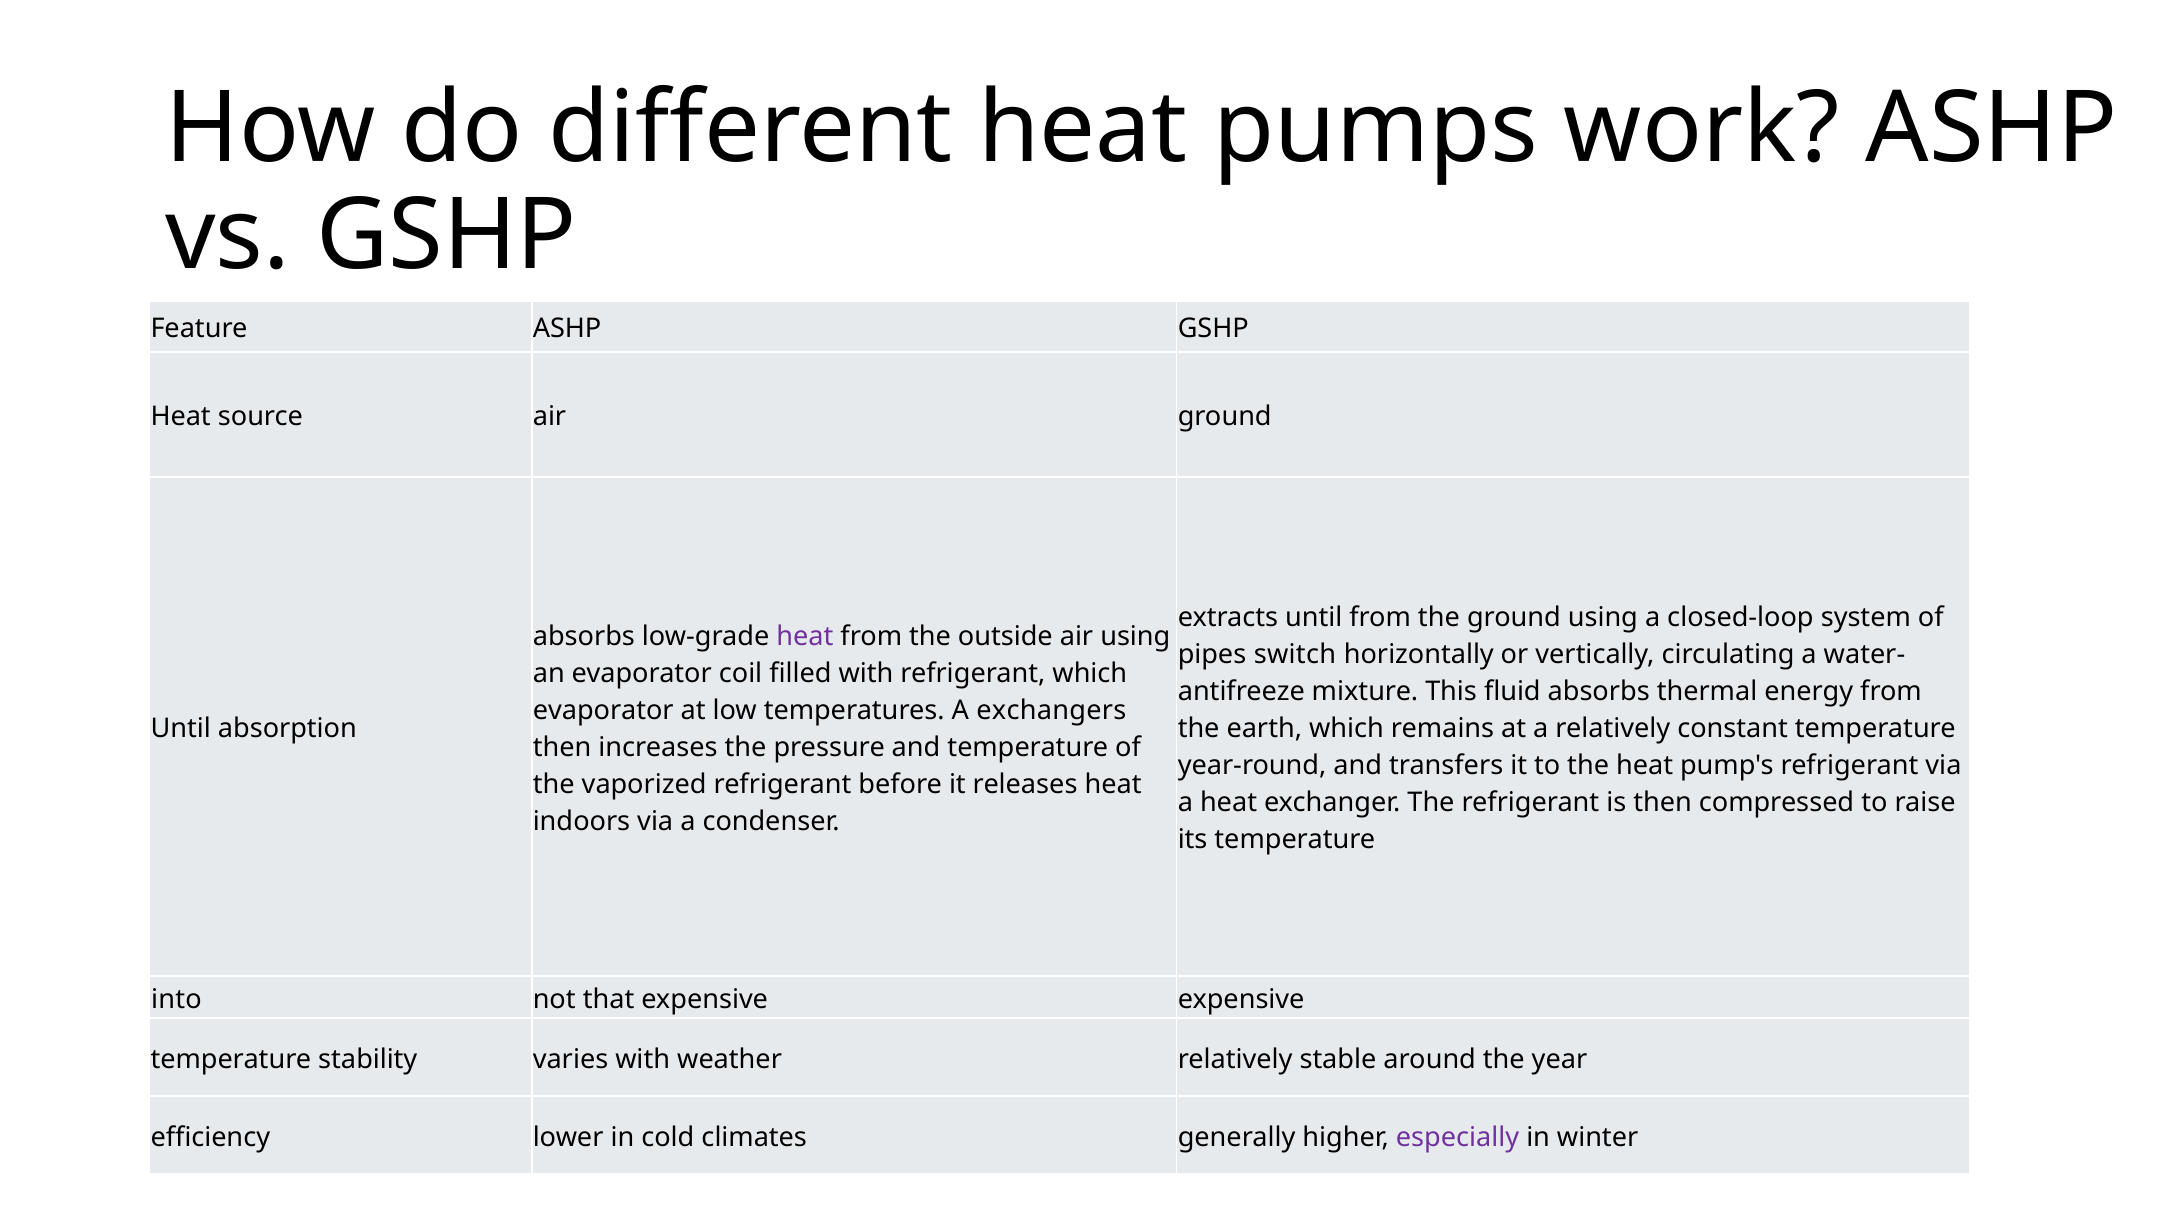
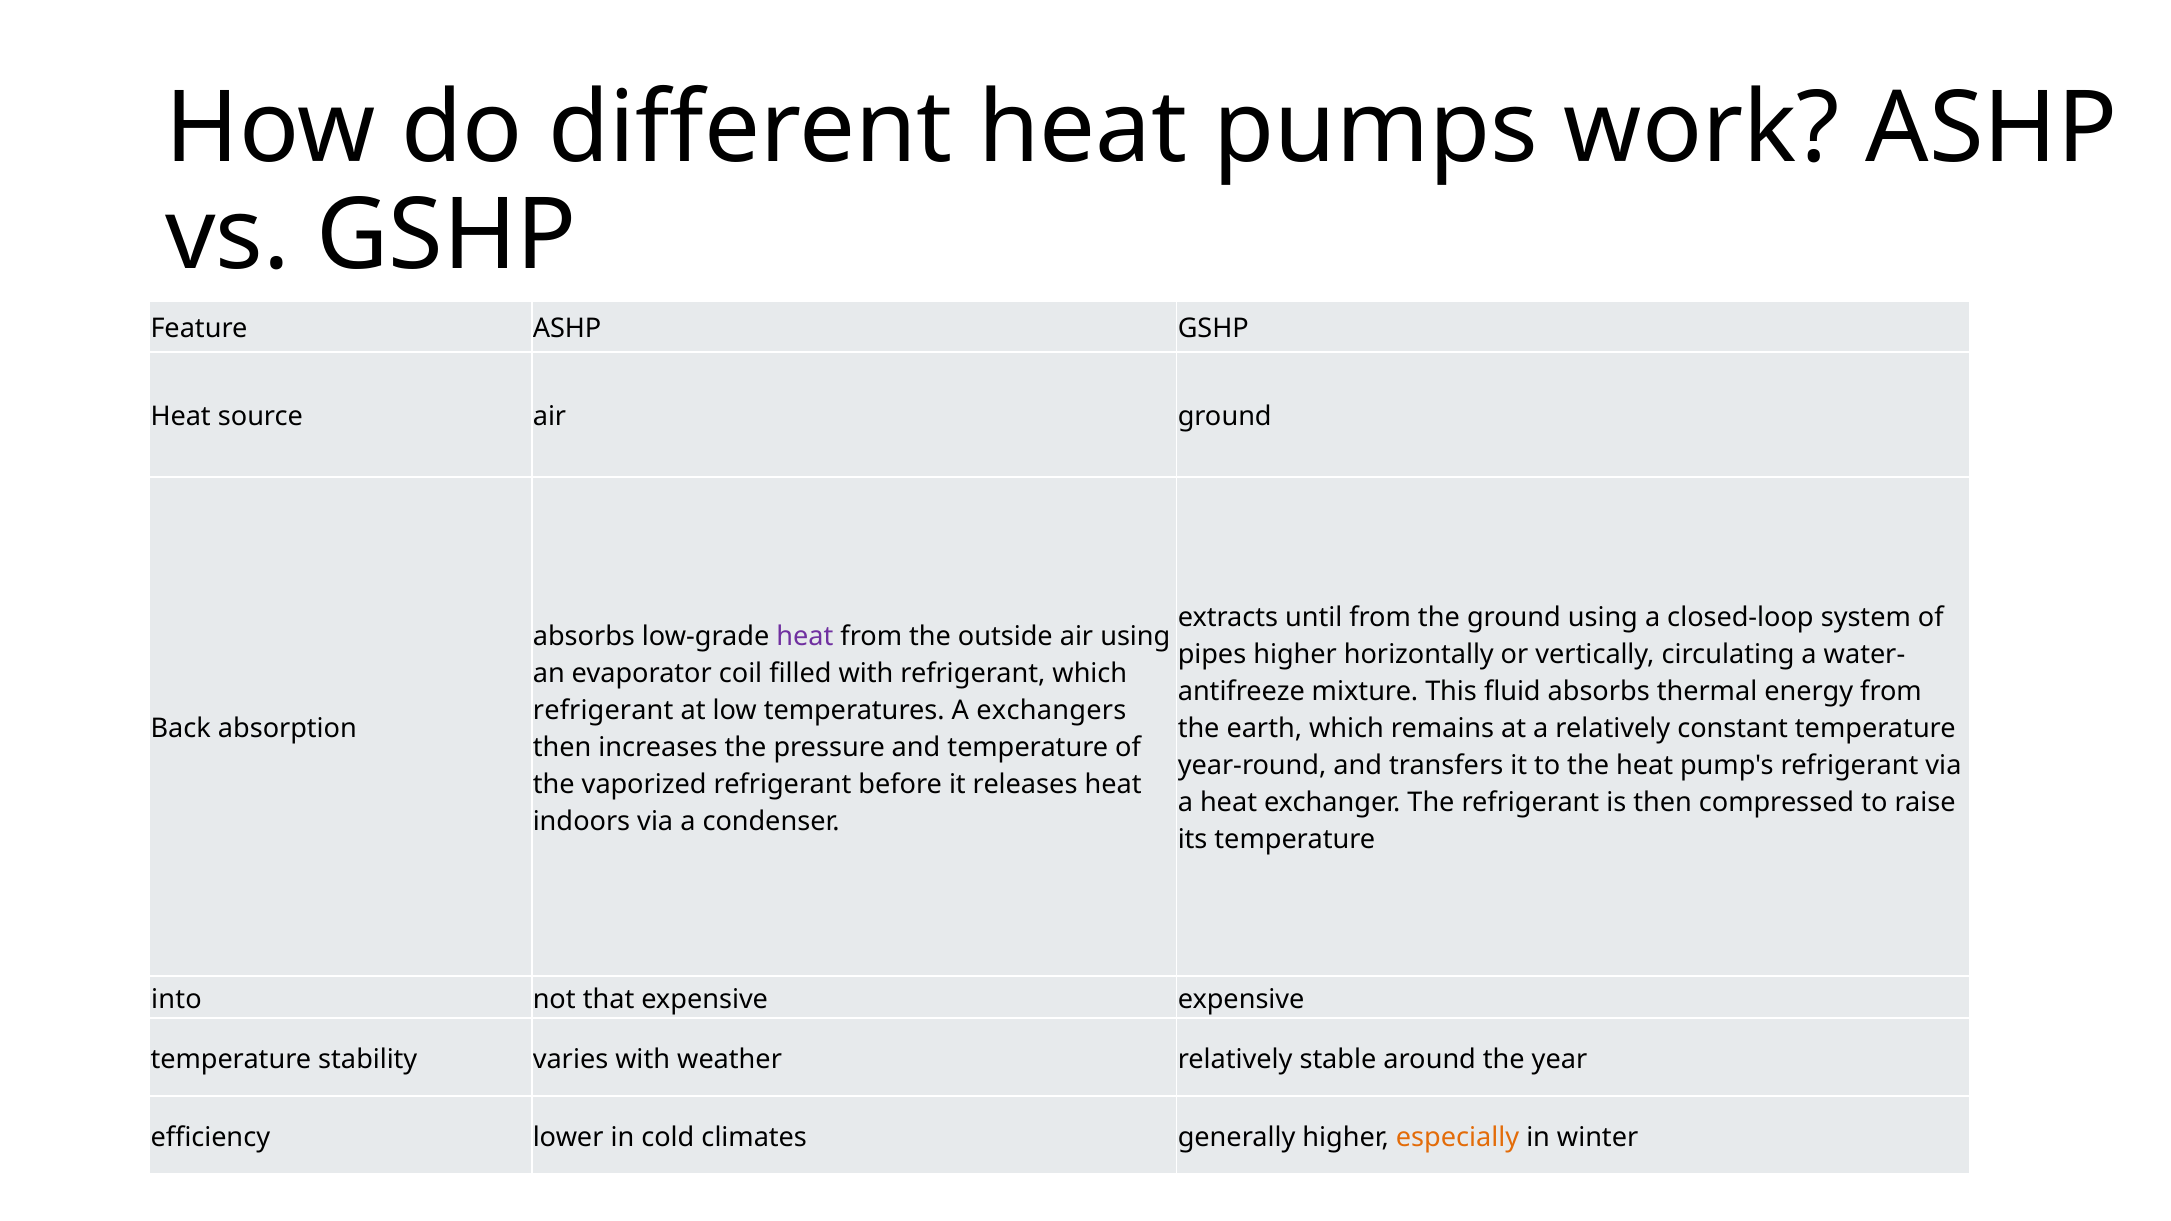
pipes switch: switch -> higher (1295, 655)
evaporator: evaporator -> refrigerant (603, 710)
Until: Until -> Back (181, 729)
especially colour: purple -> orange (1458, 1138)
